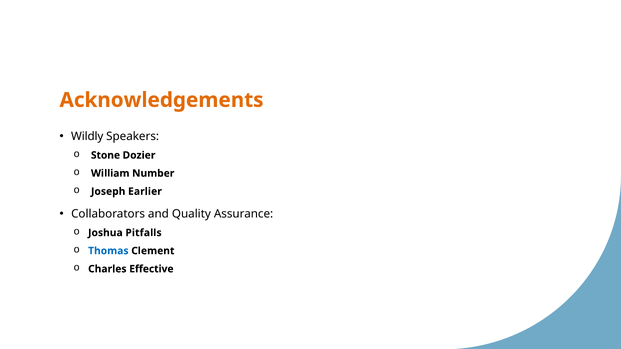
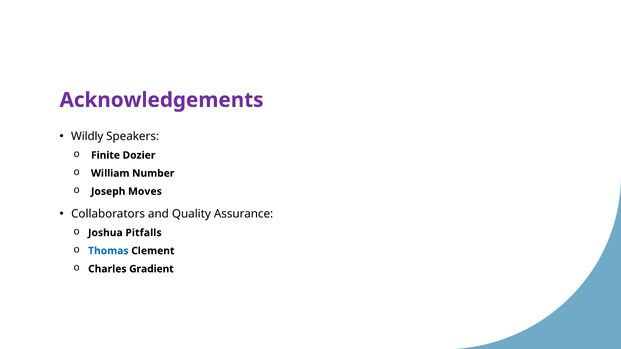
Acknowledgements colour: orange -> purple (162, 100)
Stone: Stone -> Finite (105, 155)
Earlier: Earlier -> Moves (145, 192)
Effective: Effective -> Gradient (151, 269)
